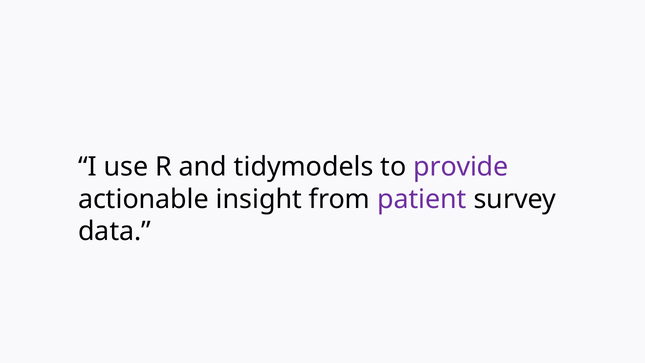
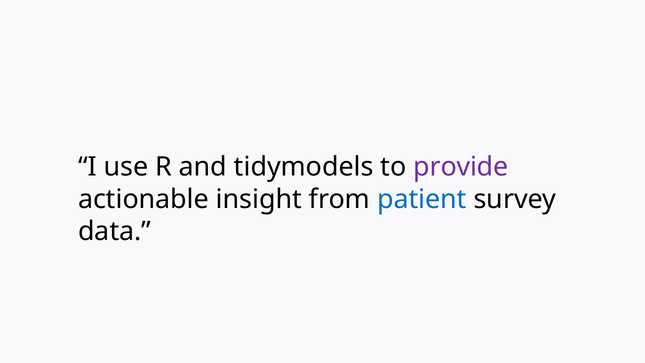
patient colour: purple -> blue (422, 199)
